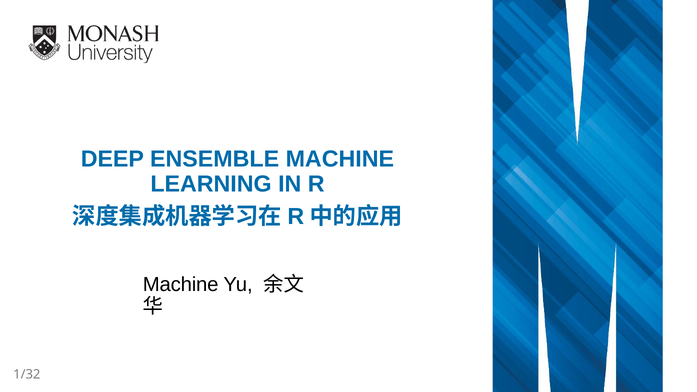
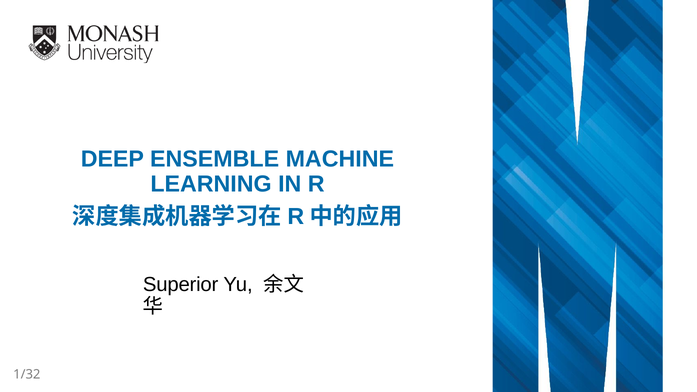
Machine: Machine -> Superior (181, 285)
